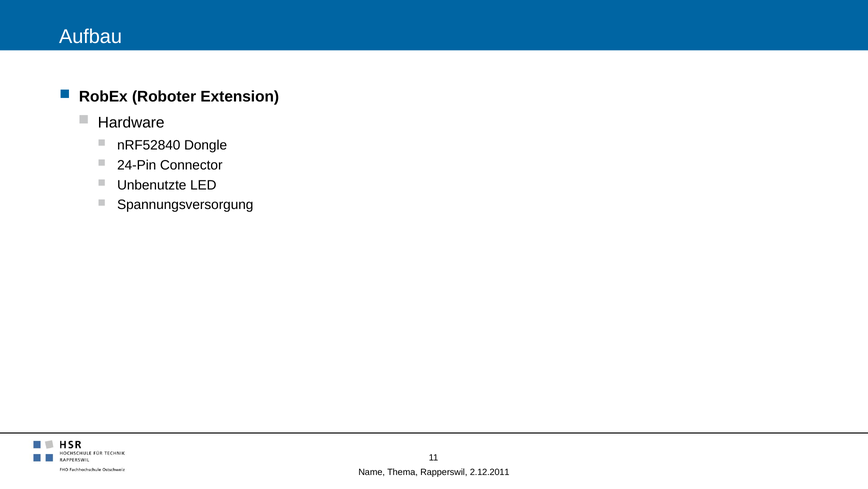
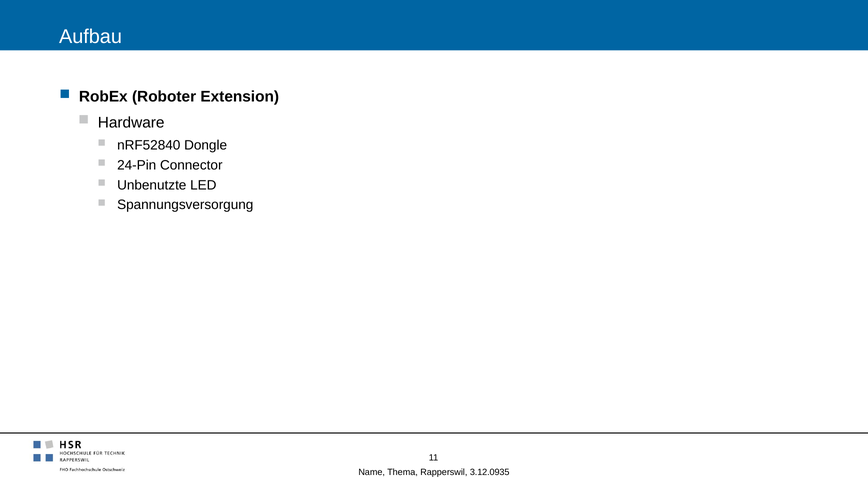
2.12.2011: 2.12.2011 -> 3.12.0935 (490, 472)
